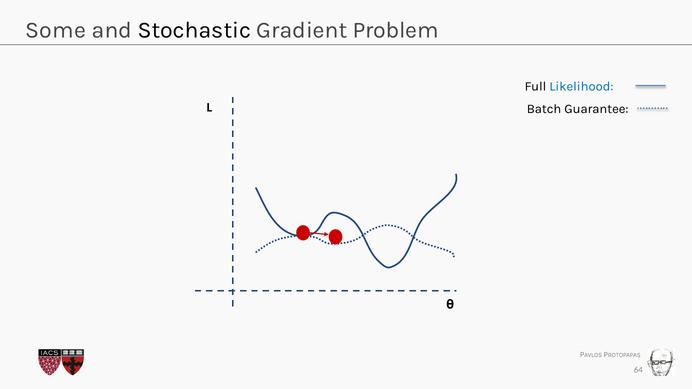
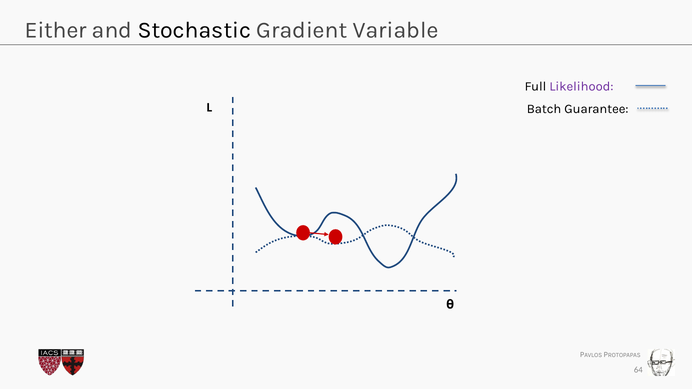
Some: Some -> Either (56, 30)
Problem: Problem -> Variable (396, 30)
Likelihood colour: blue -> purple (581, 86)
